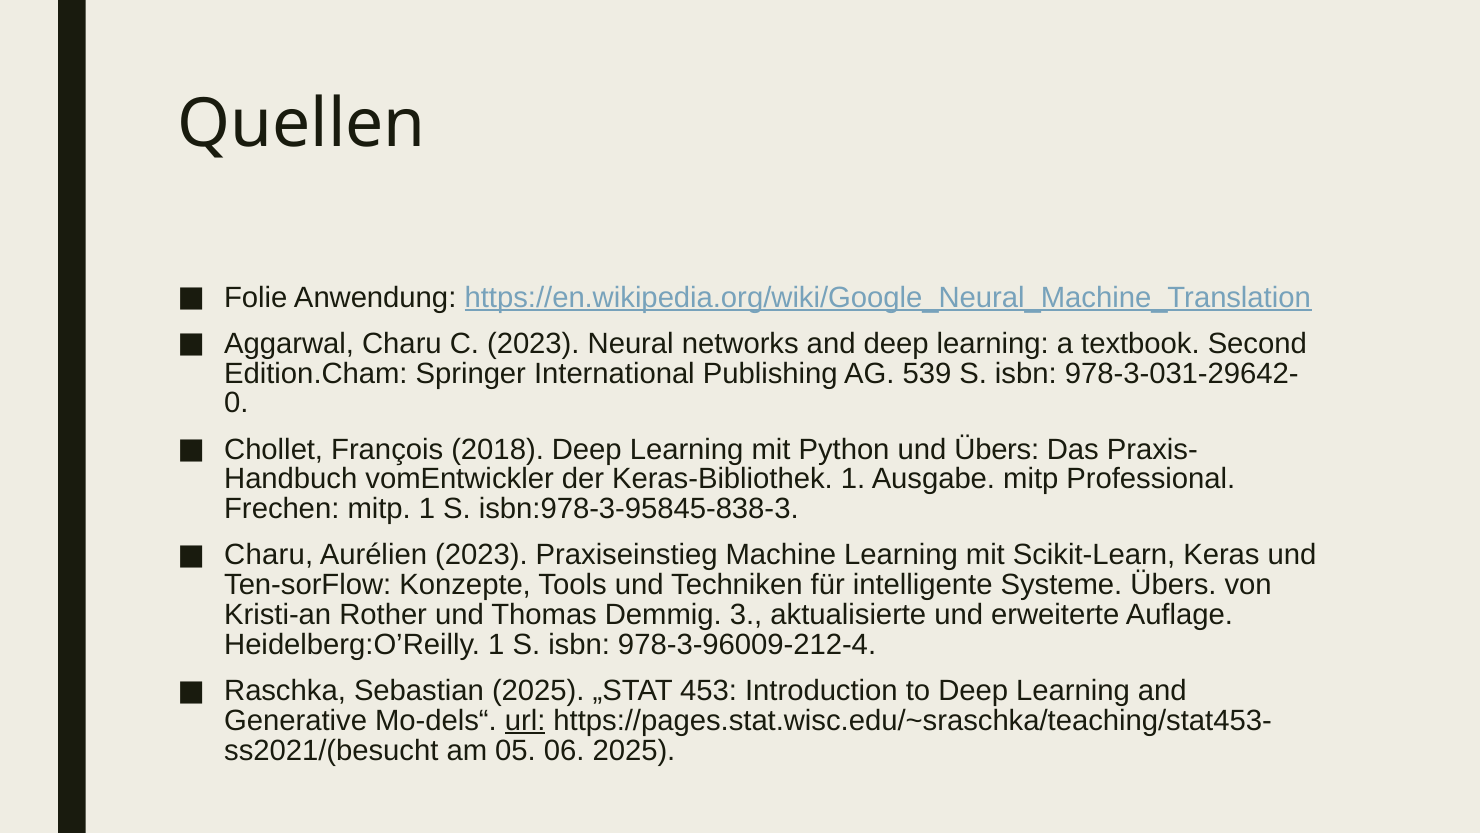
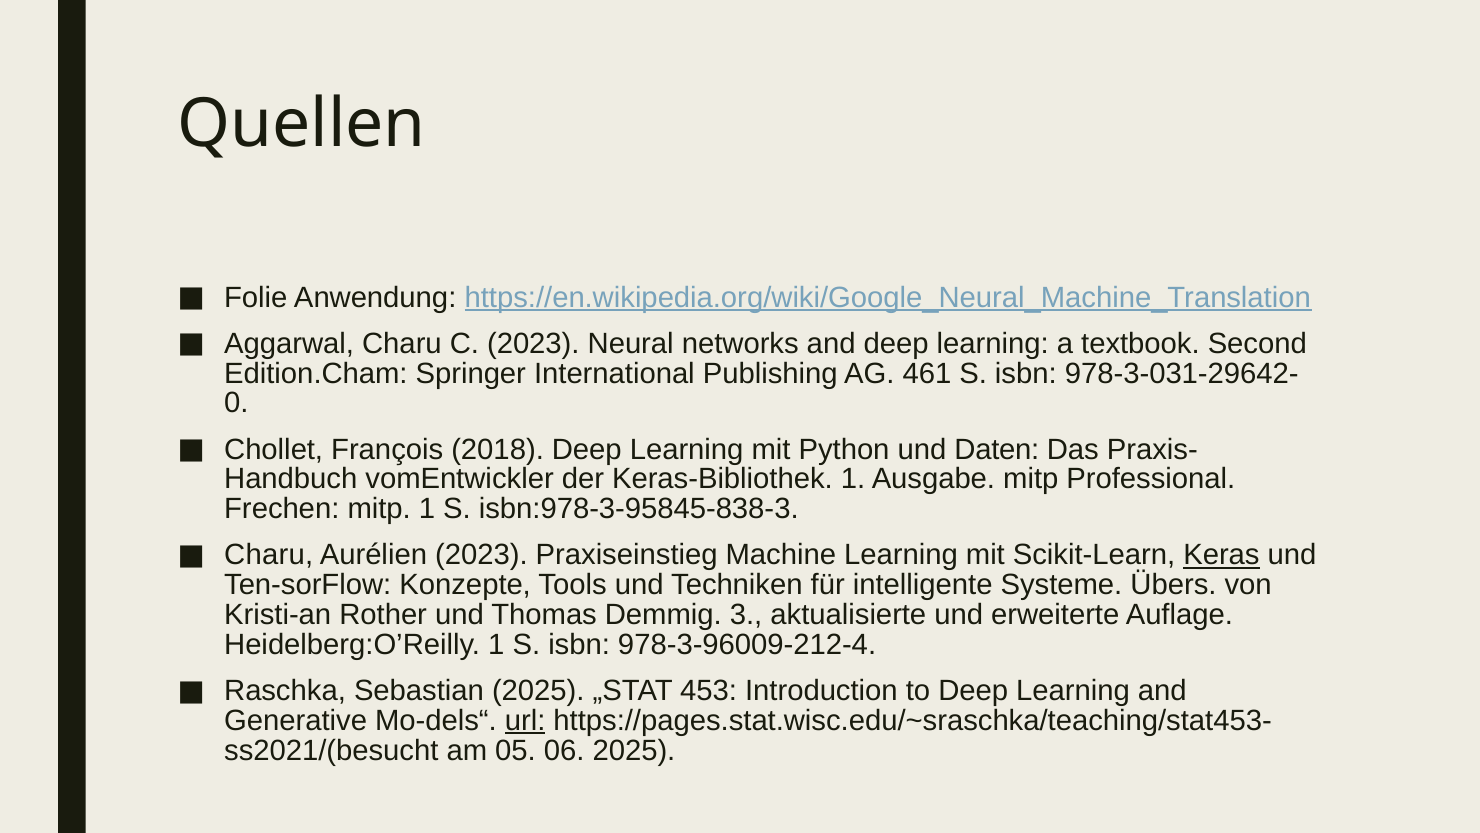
539: 539 -> 461 (927, 373)
und Übers: Übers -> Daten (997, 449)
Keras underline: none -> present (1221, 555)
